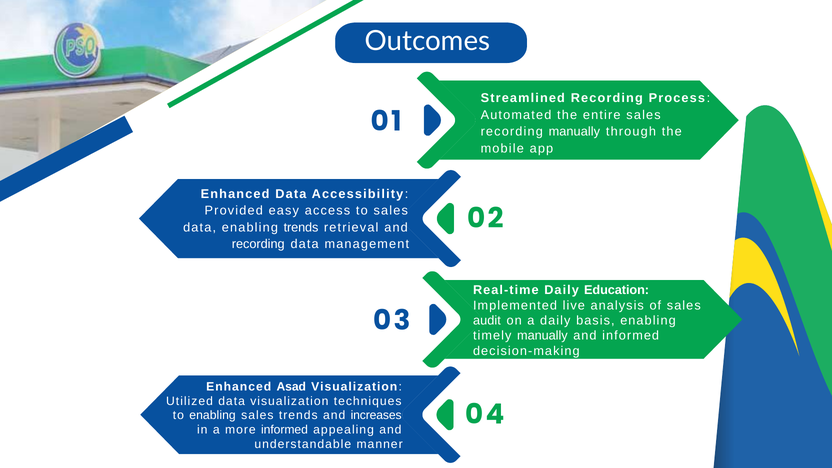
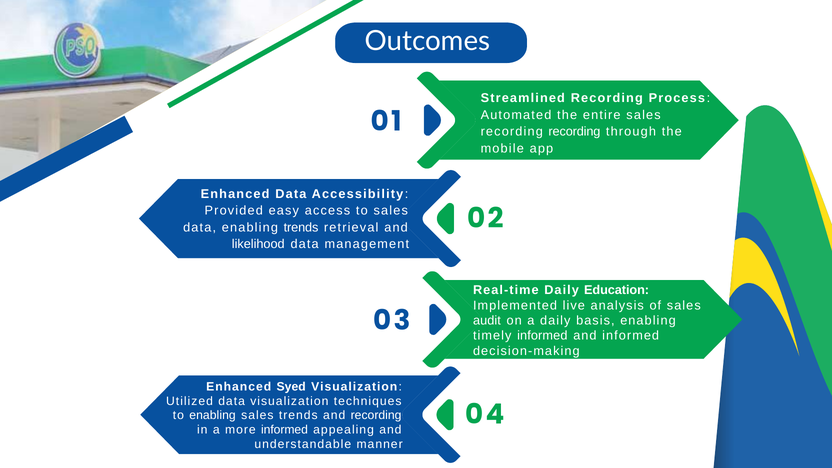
recording manually: manually -> recording (574, 132)
recording: recording -> likelihood (258, 244)
timely manually: manually -> informed (542, 336)
Asad: Asad -> Syed (291, 387)
and increases: increases -> recording (376, 415)
